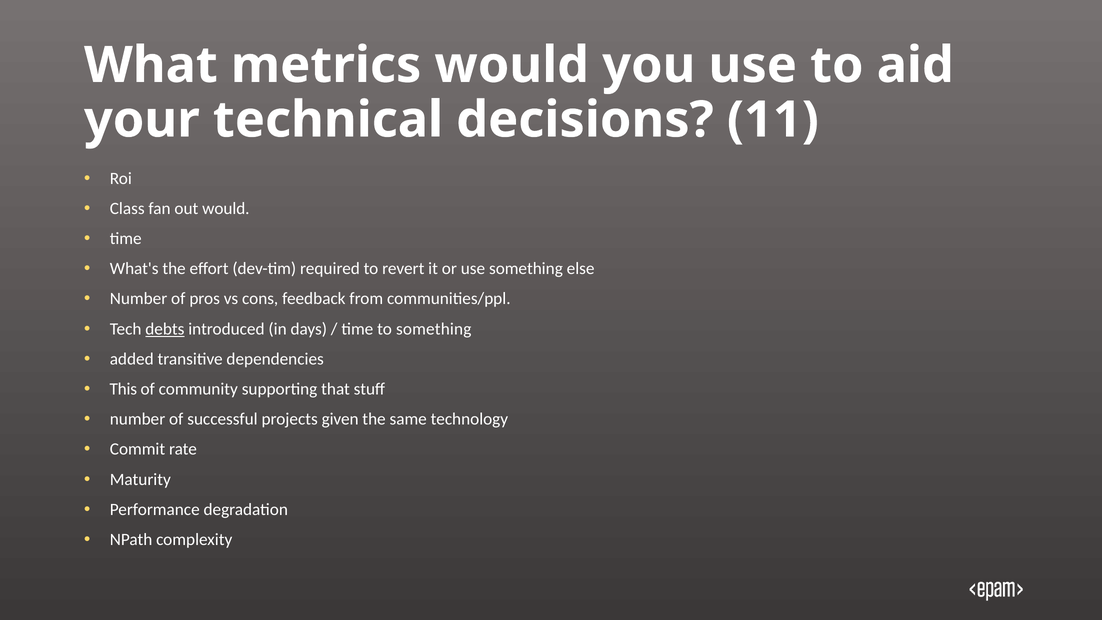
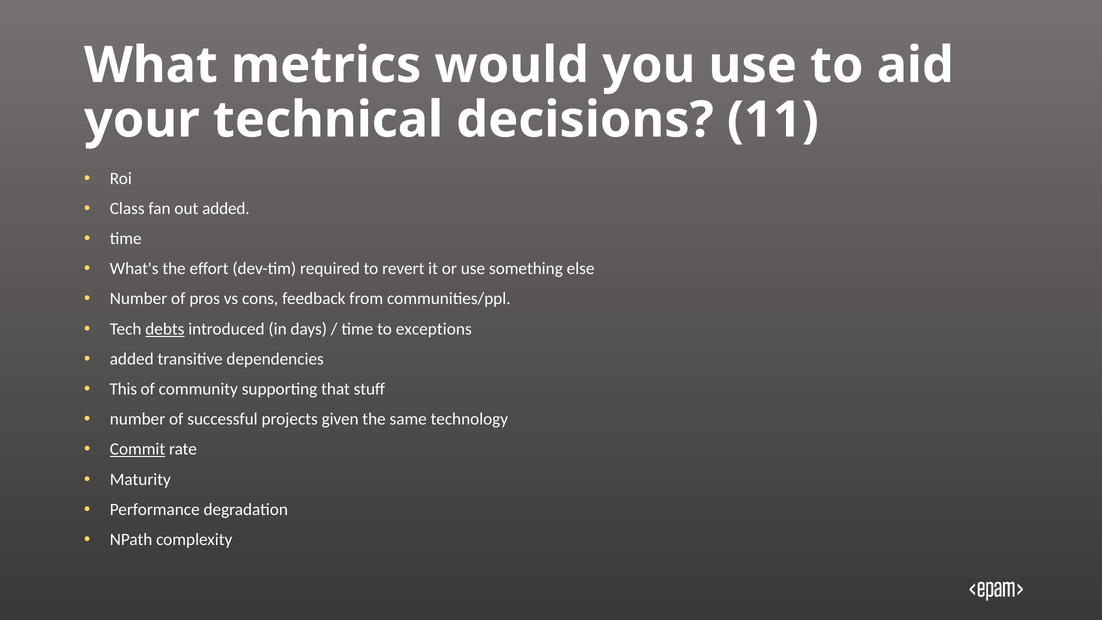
out would: would -> added (226, 208)
to something: something -> exceptions (434, 329)
Commit underline: none -> present (137, 449)
